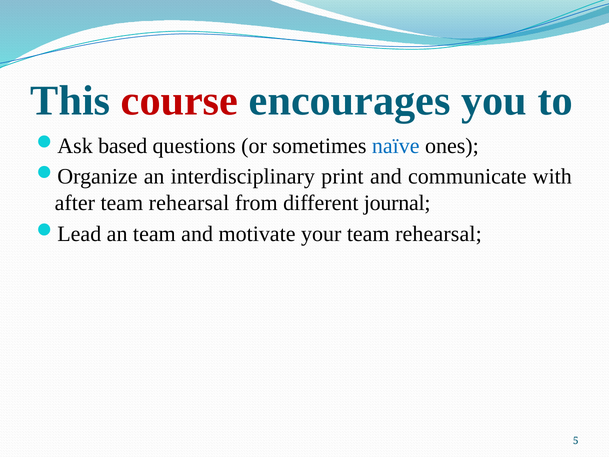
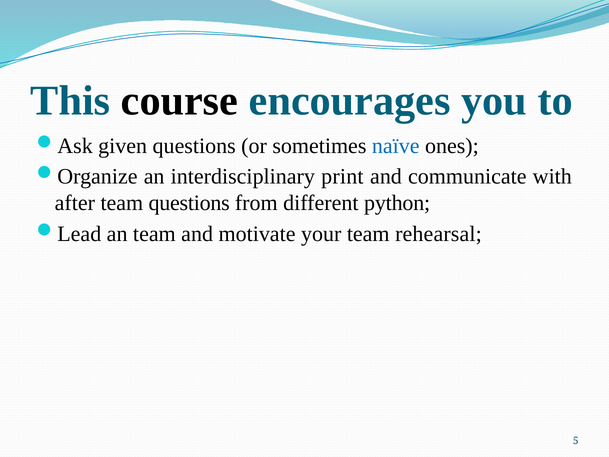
course colour: red -> black (180, 101)
based: based -> given (123, 146)
rehearsal: rehearsal -> questions (189, 203)
journal: journal -> python (397, 203)
